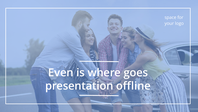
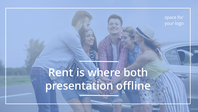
Even: Even -> Rent (61, 72)
goes: goes -> both (136, 72)
